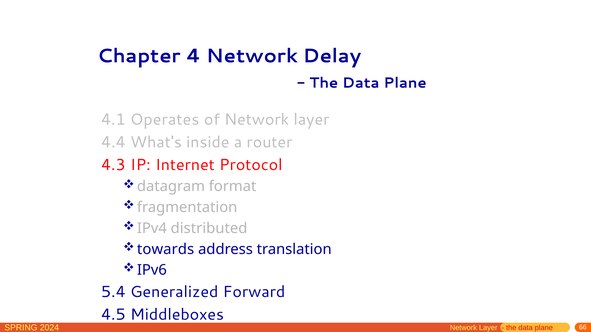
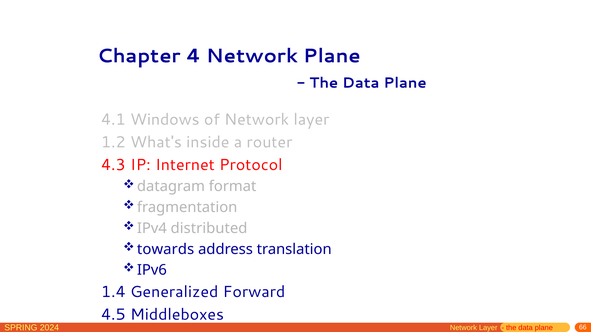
Network Delay: Delay -> Plane (332, 56)
Operates: Operates -> Windows (165, 120)
4.4: 4.4 -> 1.2 (113, 142)
5.4: 5.4 -> 1.4 (113, 292)
